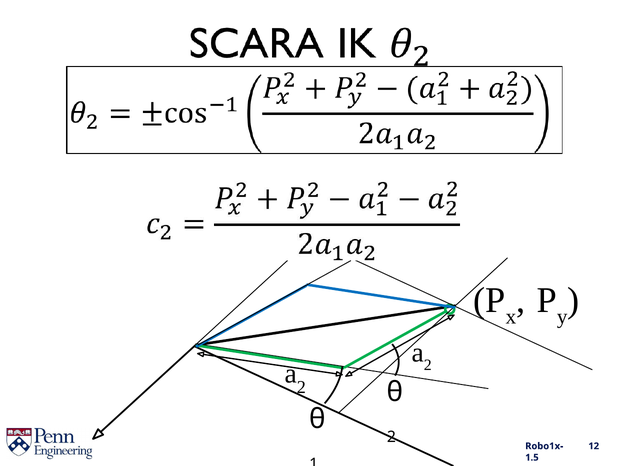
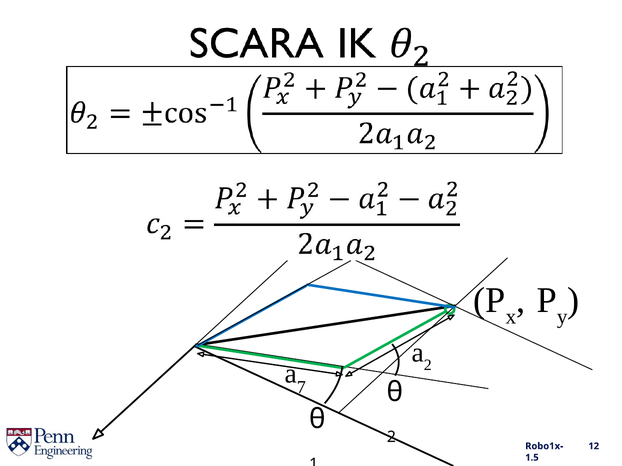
2: 2 -> 7 (301, 388)
